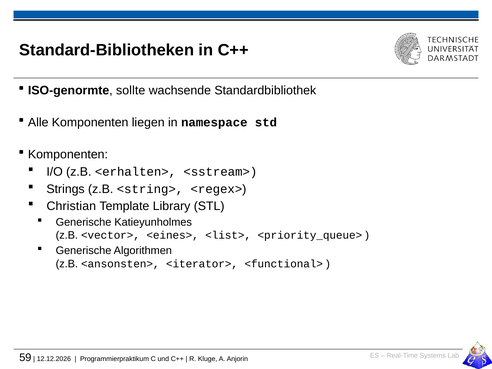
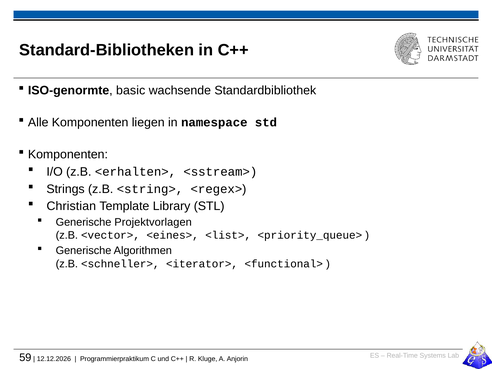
sollte: sollte -> basic (131, 91)
Katieyunholmes: Katieyunholmes -> Projektvorlagen (153, 222)
<ansonsten>: <ansonsten> -> <schneller> (120, 264)
